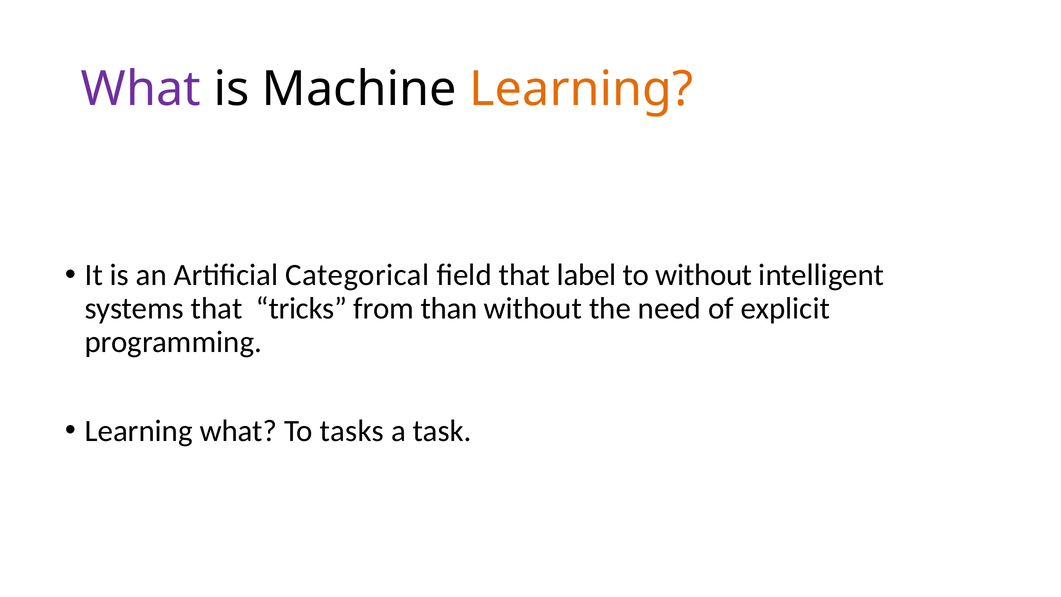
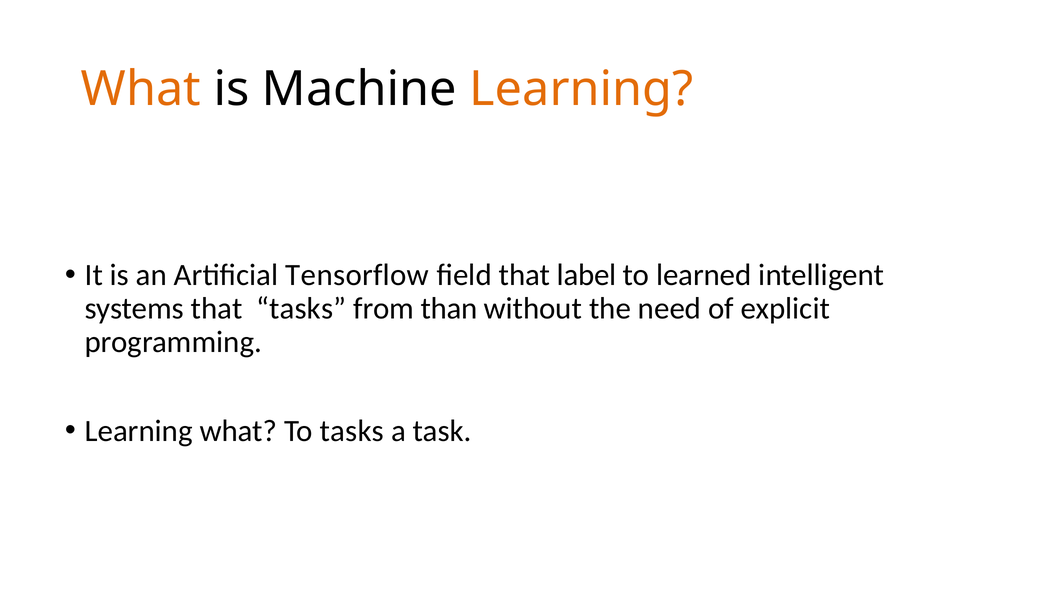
What colour: purple -> orange (141, 89)
Categorical: Categorical -> Tensorflow (357, 275)
to without: without -> learned (704, 275)
that tricks: tricks -> tasks (301, 309)
